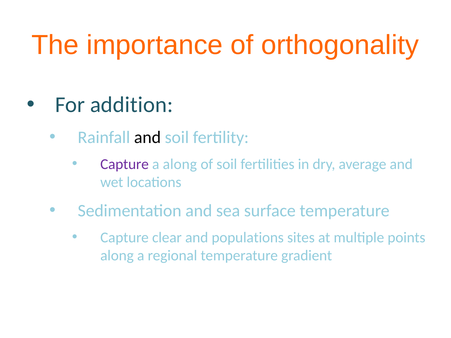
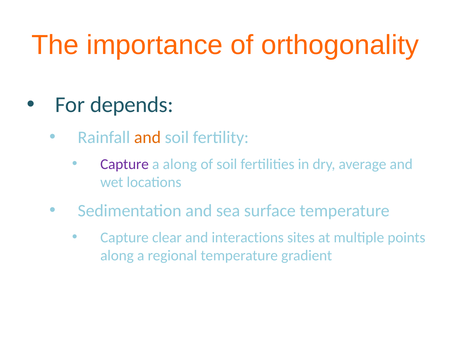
addition: addition -> depends (132, 105)
and colour: black -> orange (147, 137)
populations: populations -> interactions (248, 238)
